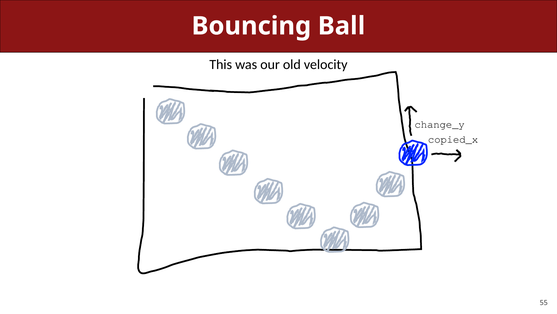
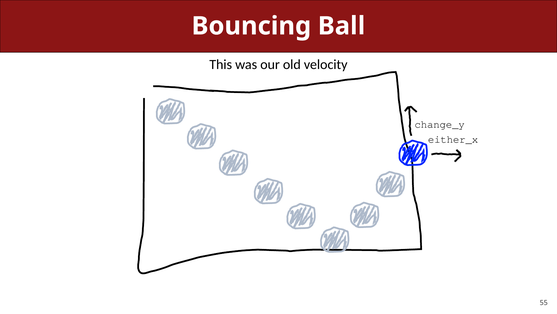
copied_x: copied_x -> either_x (453, 139)
